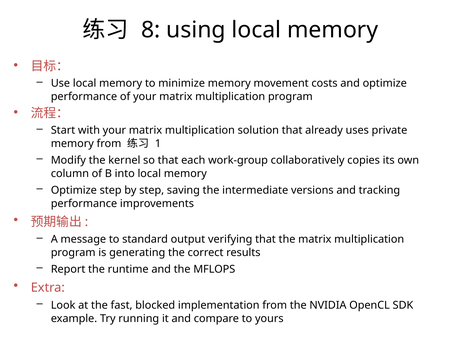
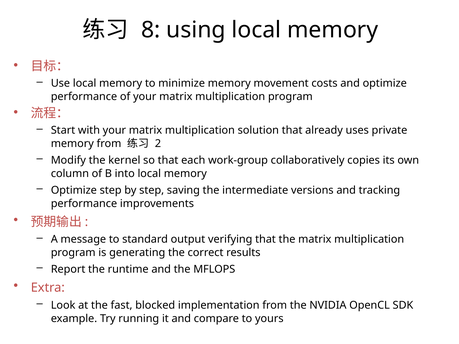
1: 1 -> 2 (158, 144)
